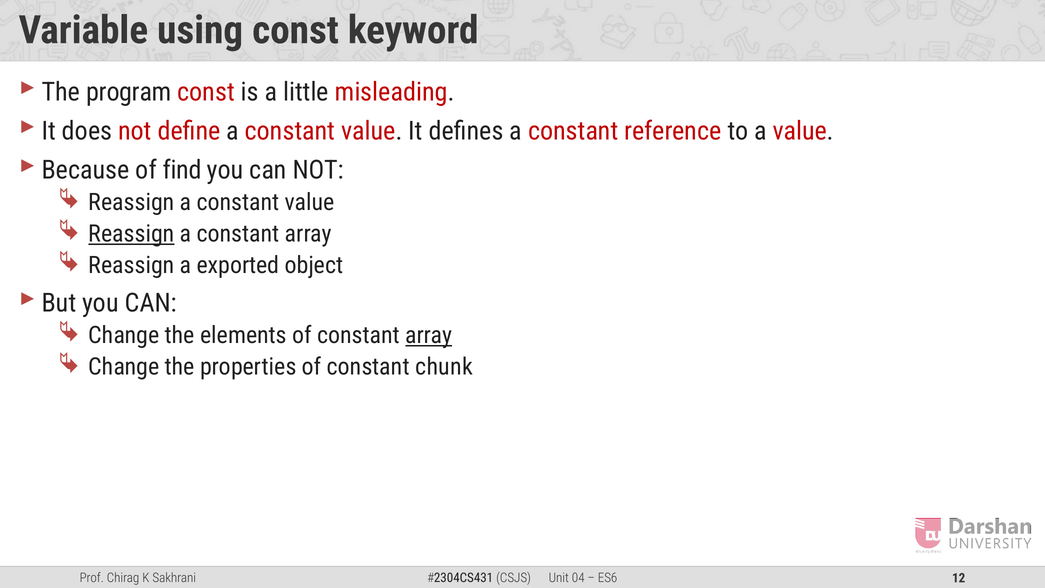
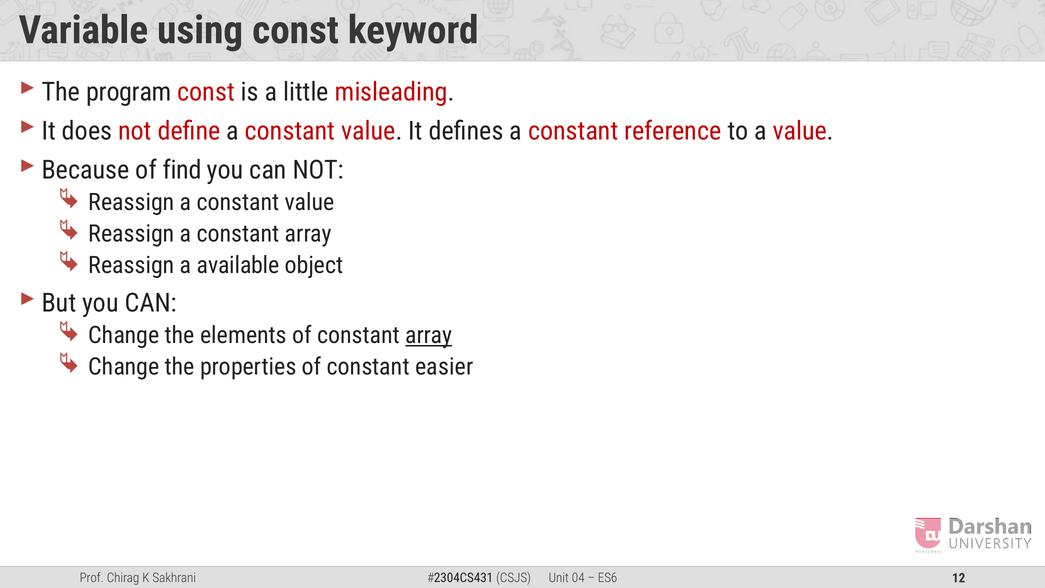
Reassign underline: present -> none (131, 234)
exported: exported -> available (238, 265)
chunk: chunk -> easier (444, 367)
